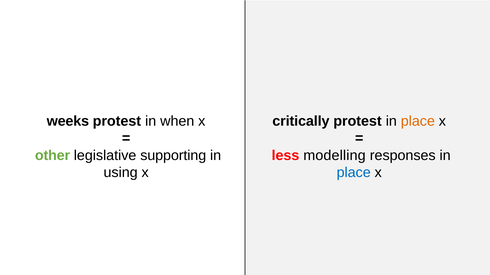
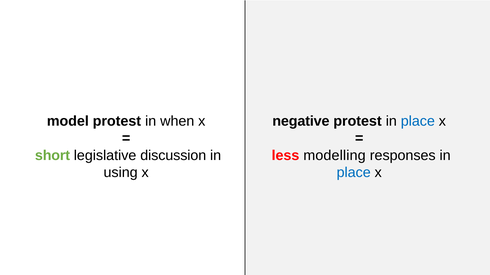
weeks: weeks -> model (68, 121)
critically: critically -> negative (301, 121)
place colour: orange -> blue (418, 121)
other: other -> short (53, 156)
supporting: supporting -> discussion (173, 156)
